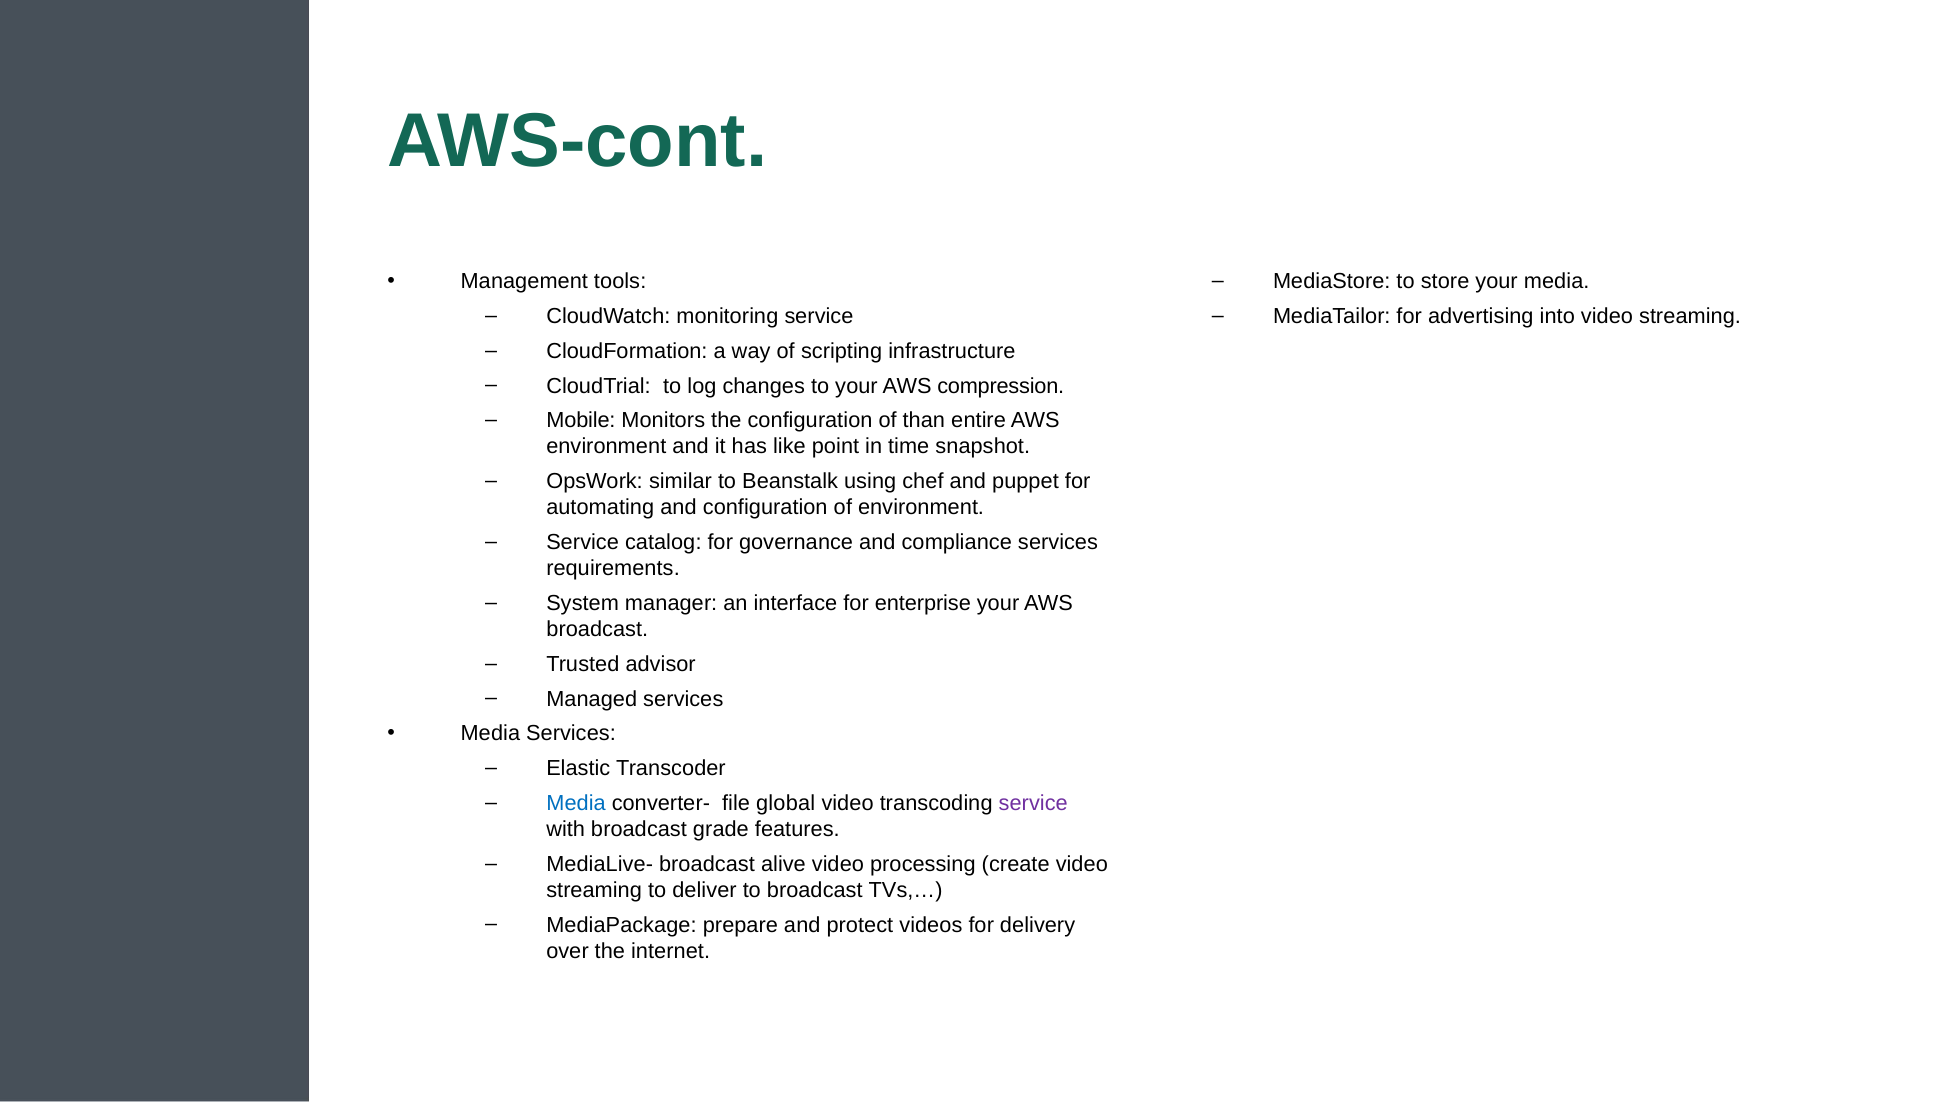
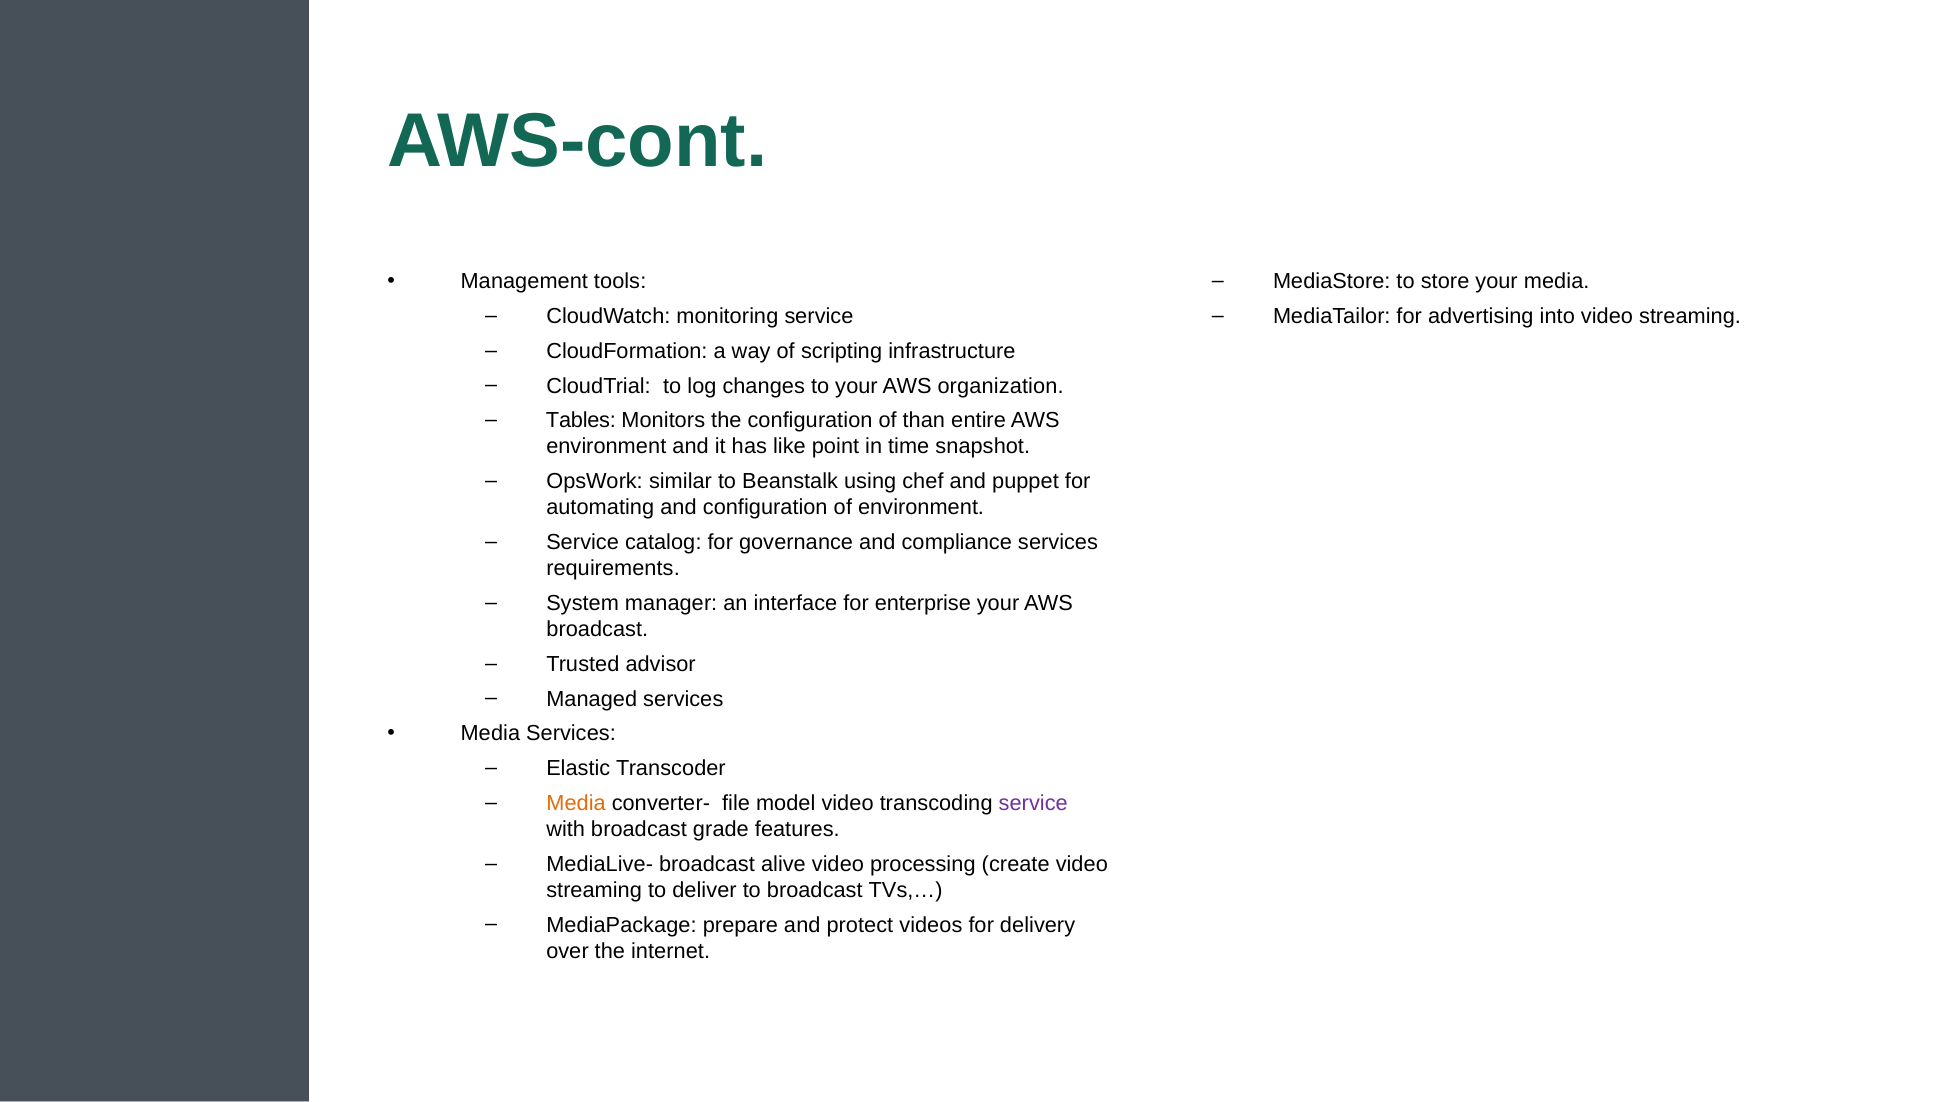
compression: compression -> organization (1001, 386)
Mobile: Mobile -> Tables (581, 420)
Media colour: blue -> orange (576, 803)
global: global -> model (786, 803)
